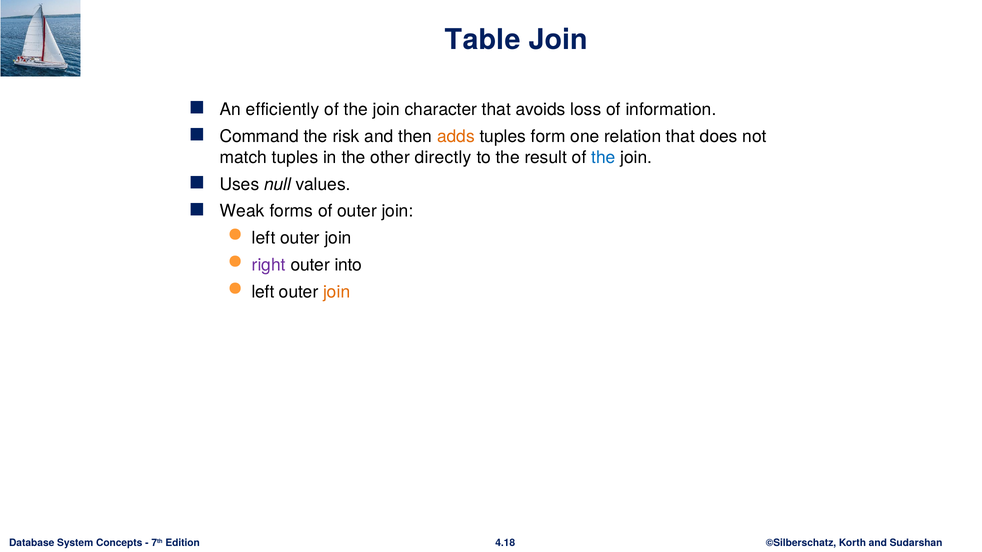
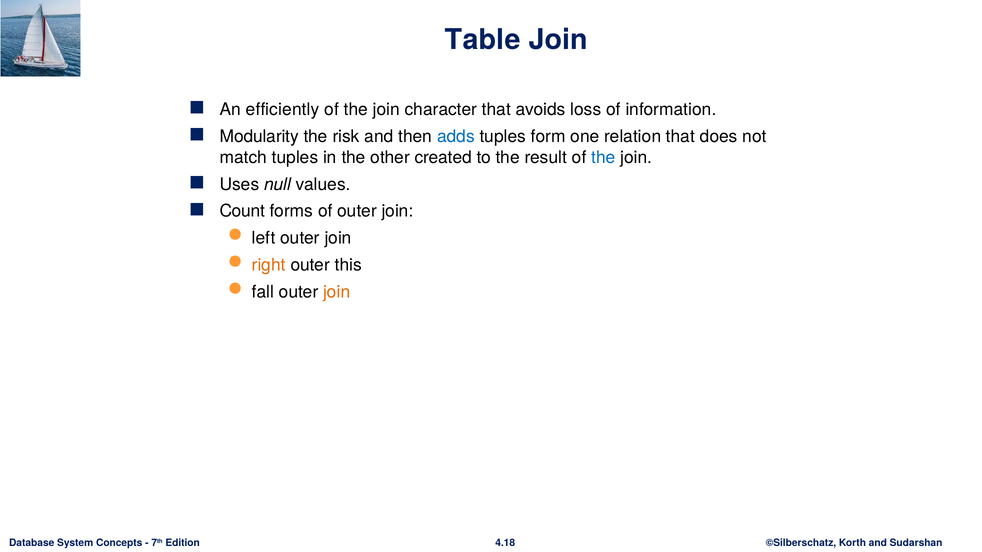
Command: Command -> Modularity (259, 137)
adds colour: orange -> blue (456, 137)
directly: directly -> created (443, 157)
Weak: Weak -> Count (242, 211)
right colour: purple -> orange (269, 265)
into: into -> this (348, 265)
left: left -> fall (263, 292)
